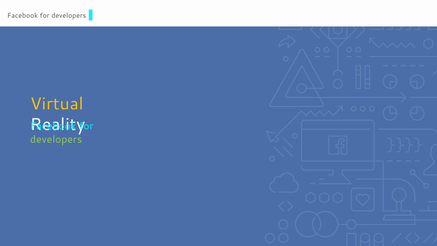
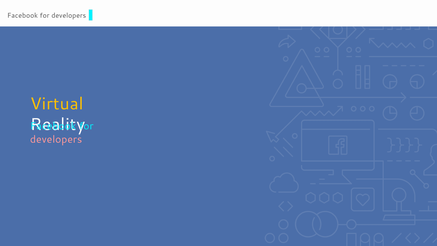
developers colour: light green -> pink (56, 139)
